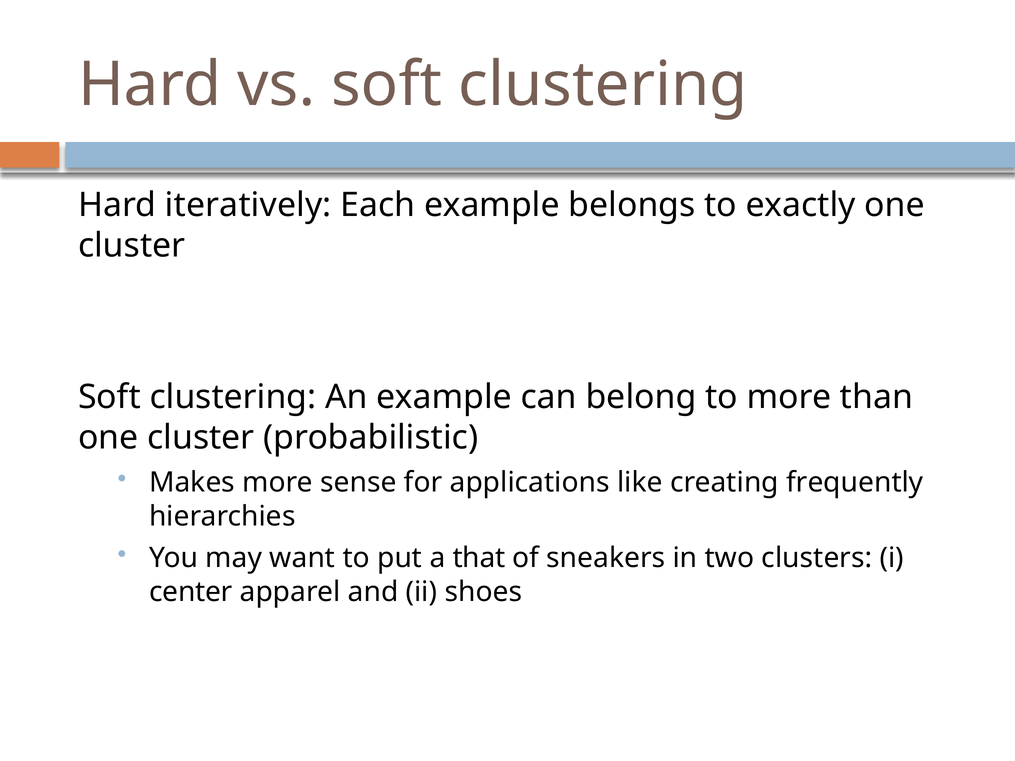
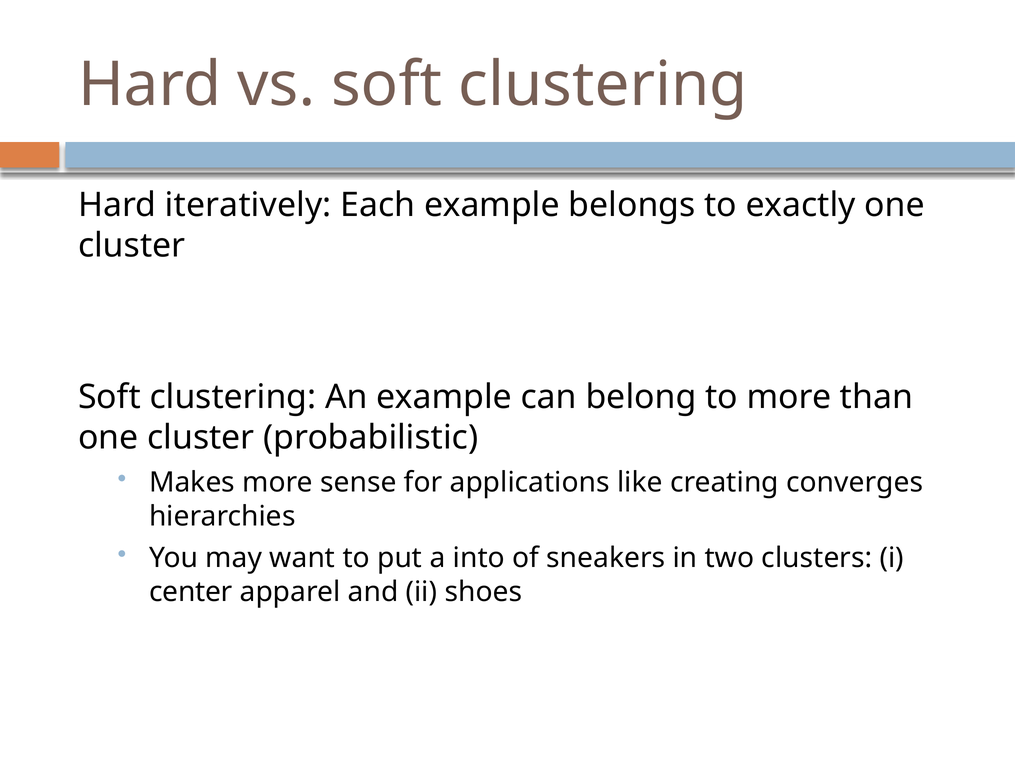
frequently: frequently -> converges (855, 483)
that: that -> into (479, 558)
